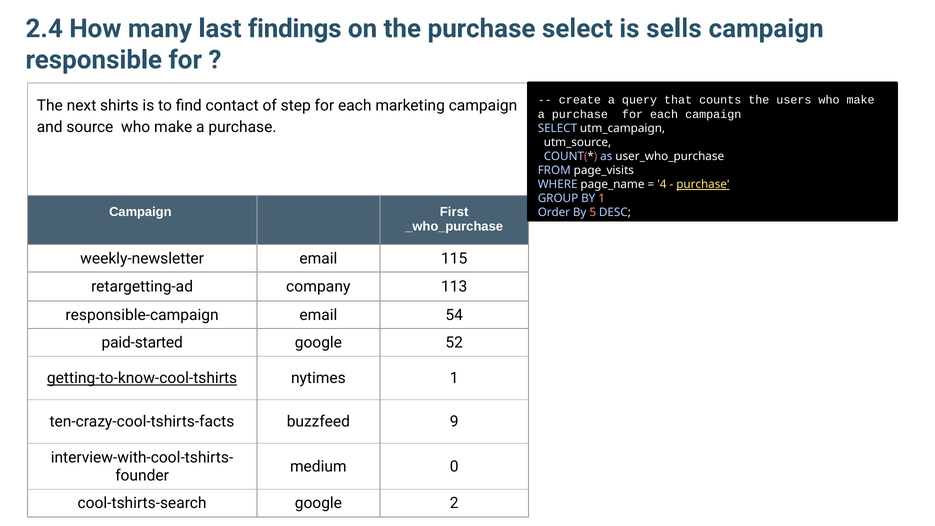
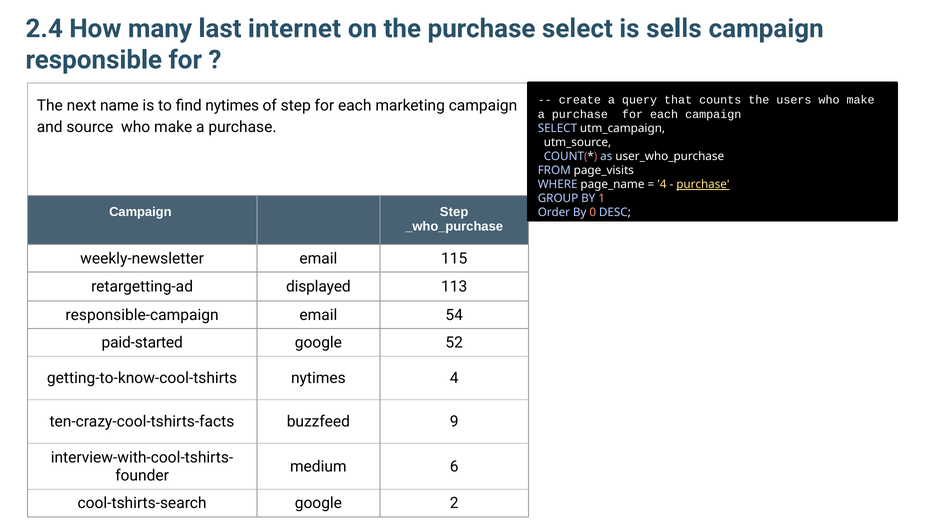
findings: findings -> internet (294, 29)
shirts: shirts -> name (119, 105)
find contact: contact -> nytimes (232, 105)
Campaign First: First -> Step (454, 212)
5: 5 -> 0 (593, 213)
company: company -> displayed (318, 287)
getting-to-know-cool-tshirts underline: present -> none (142, 378)
nytimes 1: 1 -> 4 (454, 378)
0: 0 -> 6 (454, 466)
